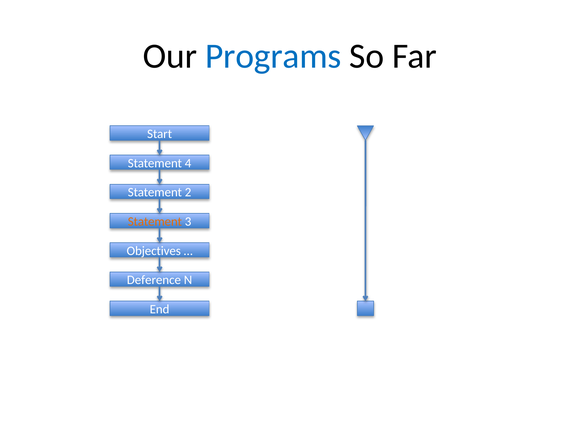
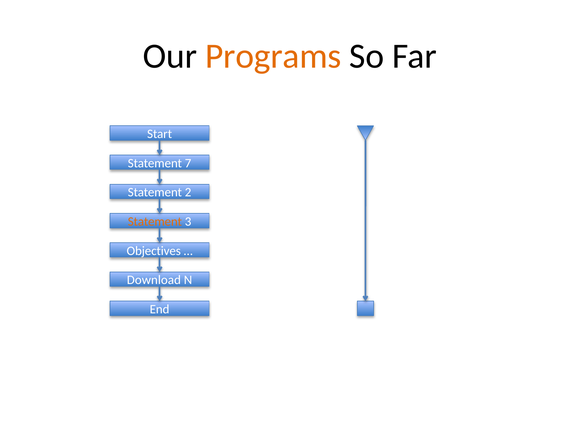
Programs colour: blue -> orange (273, 56)
4: 4 -> 7 (188, 163)
Deference: Deference -> Download (154, 280)
